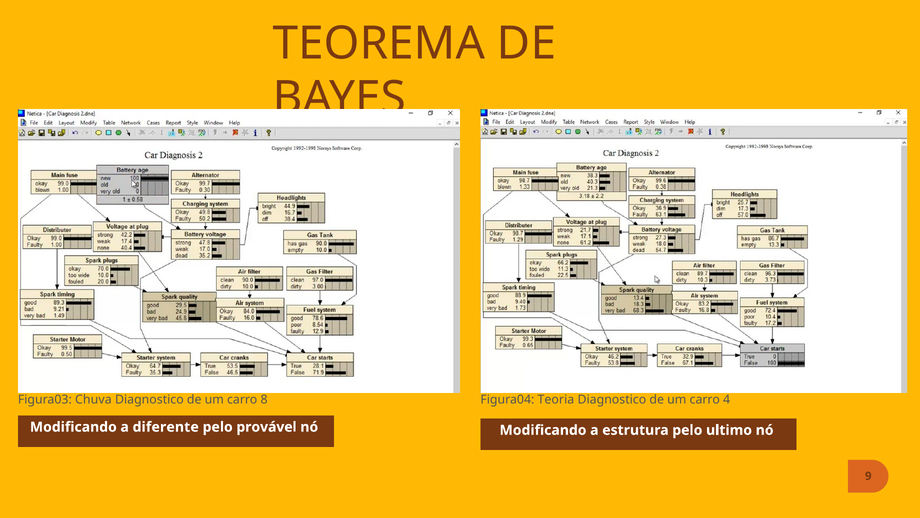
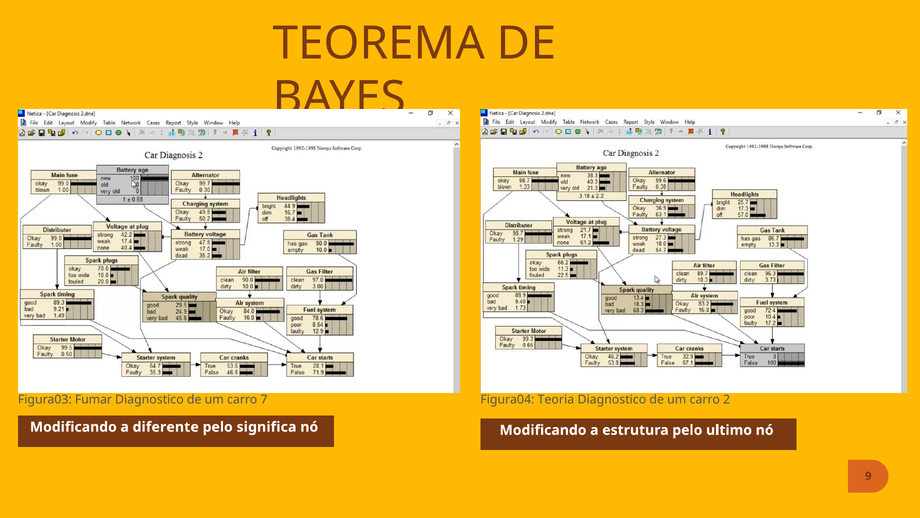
Chuva: Chuva -> Fumar (93, 399)
8: 8 -> 7 (264, 399)
4: 4 -> 2 (727, 399)
provável: provável -> significa (266, 427)
